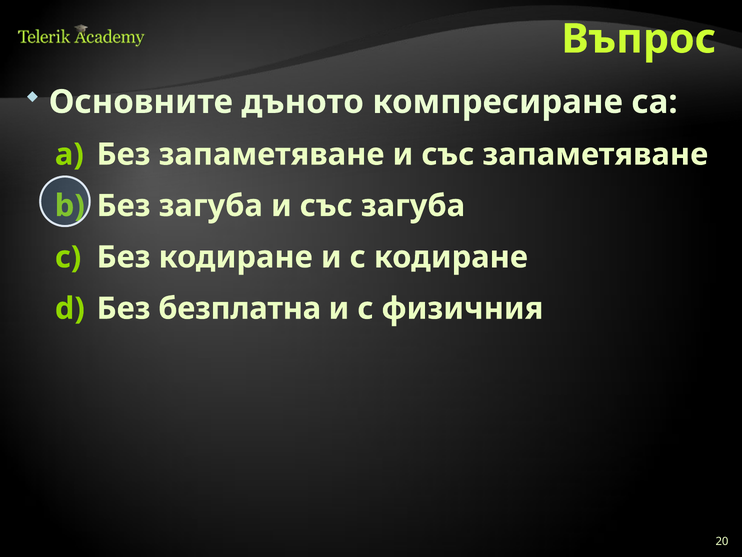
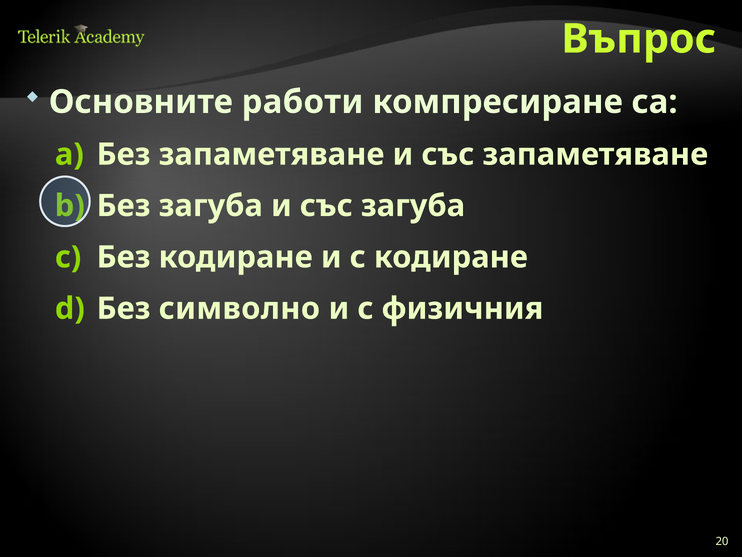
дъното: дъното -> работи (302, 102)
безплатна: безплатна -> символно (239, 308)
